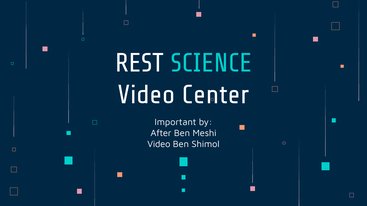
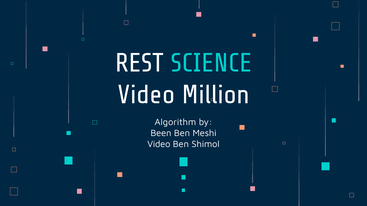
Center: Center -> Million (216, 95)
Important: Important -> Algorithm (175, 122)
After: After -> Been (161, 133)
